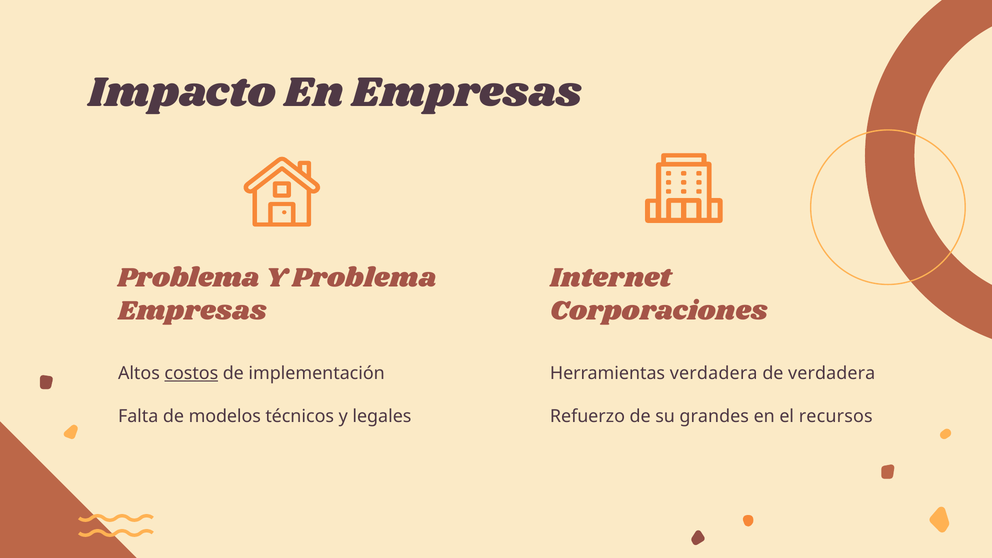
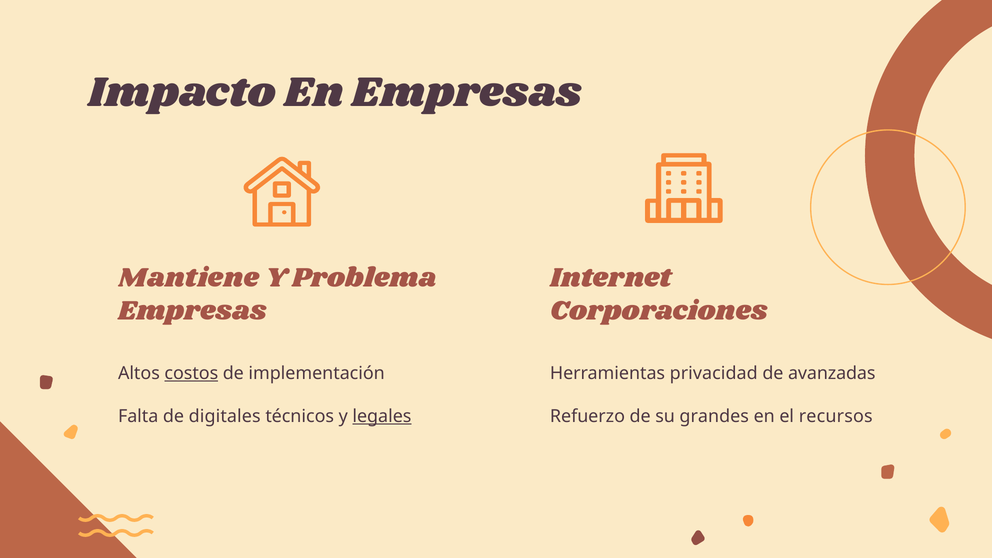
Problema: Problema -> Mantiene (189, 278)
Herramientas verdadera: verdadera -> privacidad (714, 373)
de verdadera: verdadera -> avanzadas (832, 373)
modelos: modelos -> digitales (225, 416)
legales underline: none -> present (382, 416)
